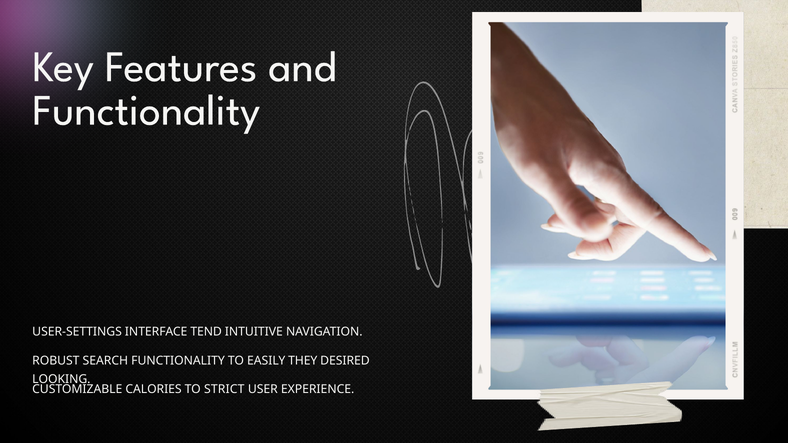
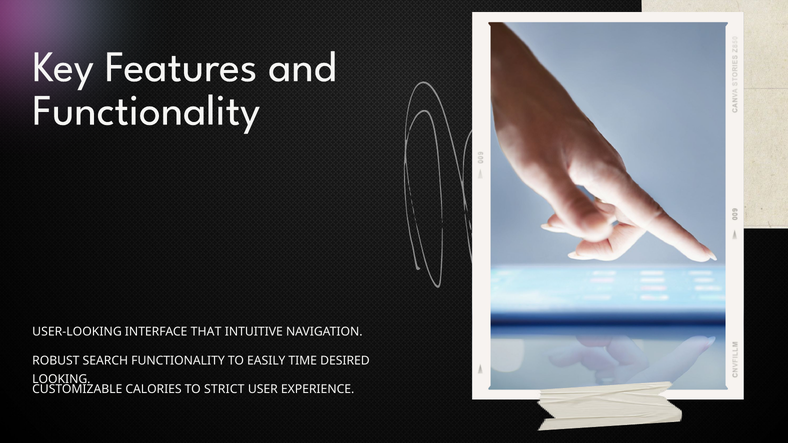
USER-SETTINGS: USER-SETTINGS -> USER-LOOKING (77, 332)
TEND: TEND -> THAT (206, 332)
THEY: THEY -> TIME (303, 361)
